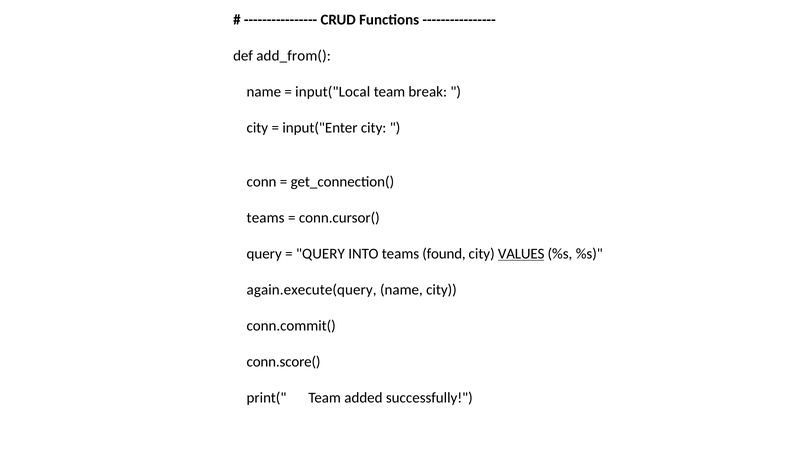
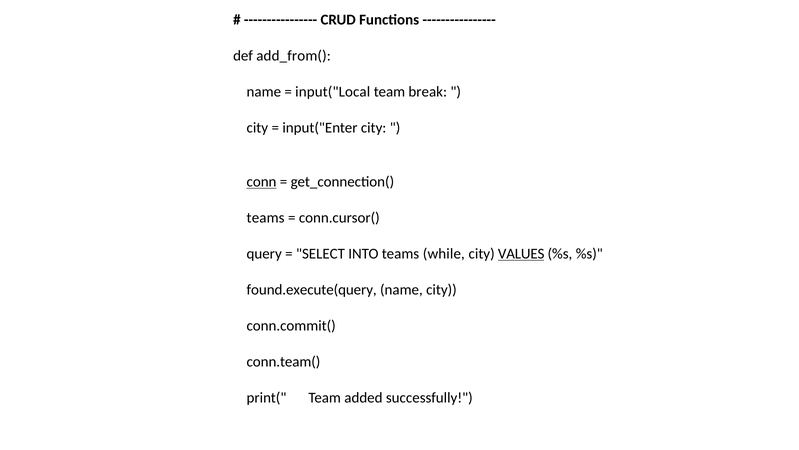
conn underline: none -> present (262, 182)
QUERY: QUERY -> SELECT (321, 253)
found: found -> while (444, 253)
again.execute(query: again.execute(query -> found.execute(query (312, 289)
conn.score(: conn.score( -> conn.team( (283, 361)
